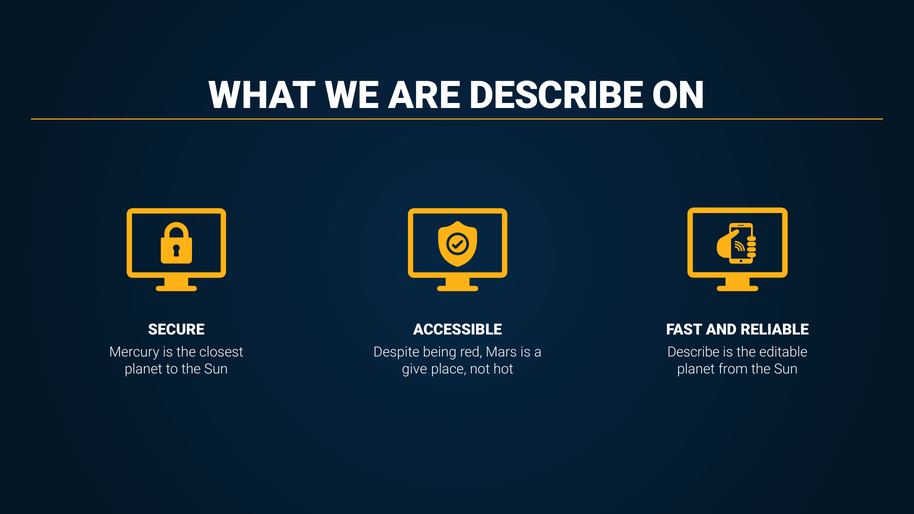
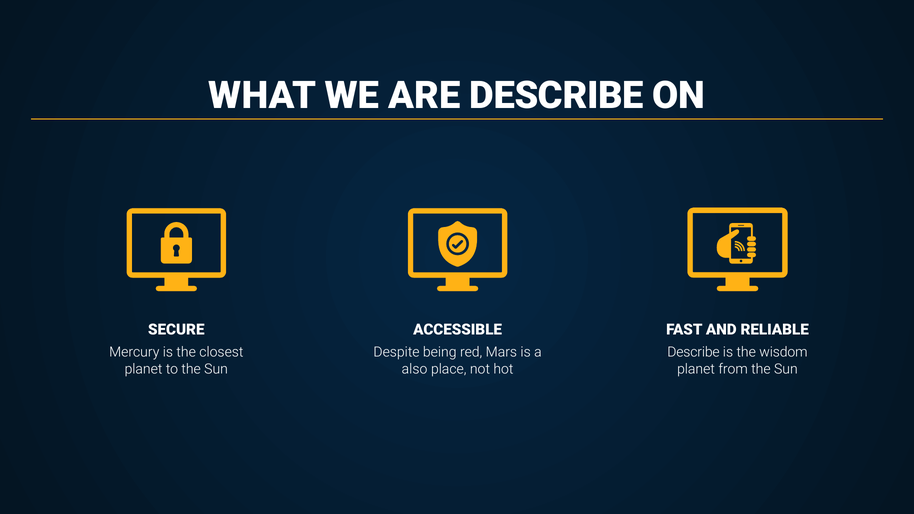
editable: editable -> wisdom (783, 352)
give: give -> also (415, 369)
